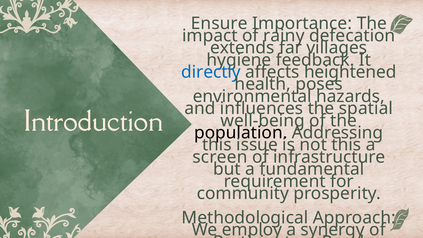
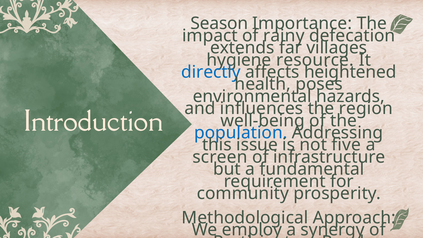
Ensure: Ensure -> Season (219, 24)
feedback: feedback -> resource (315, 60)
spatial: spatial -> region (366, 109)
population colour: black -> blue (241, 133)
not this: this -> five (346, 145)
